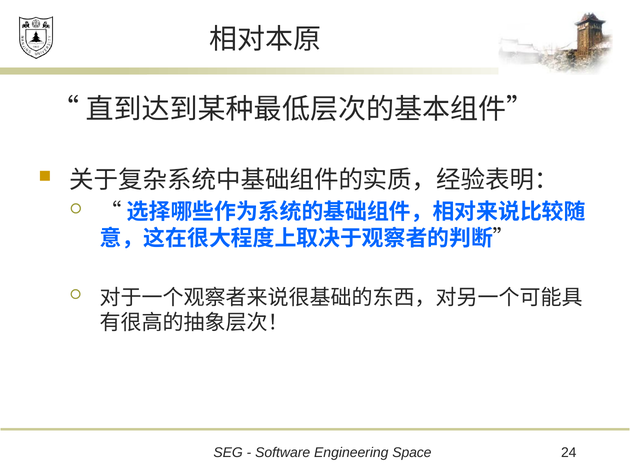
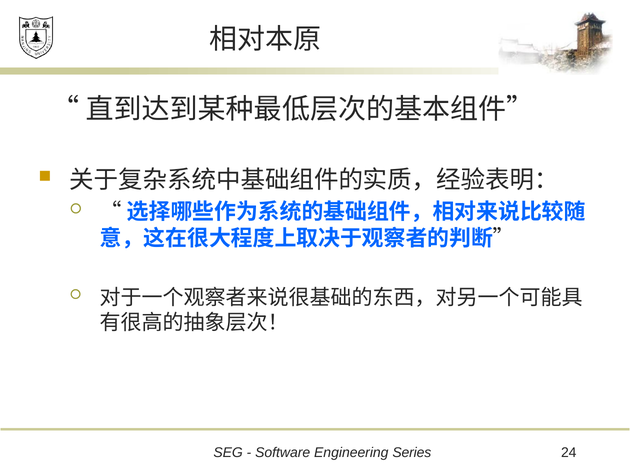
Space: Space -> Series (412, 452)
